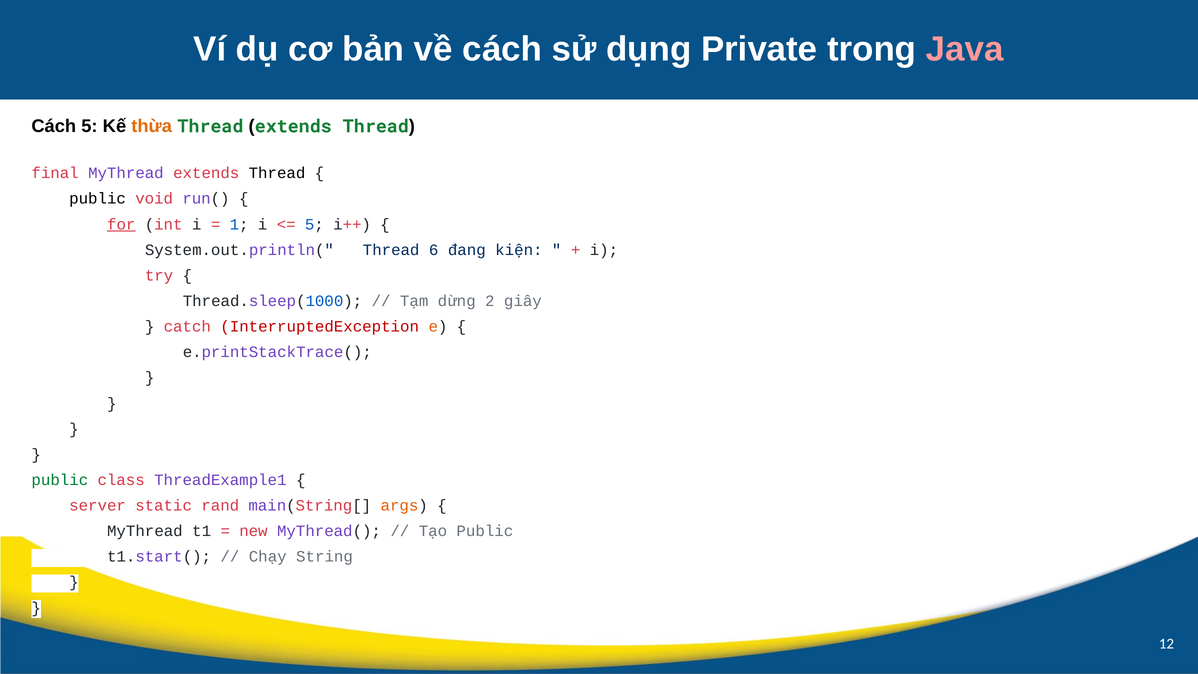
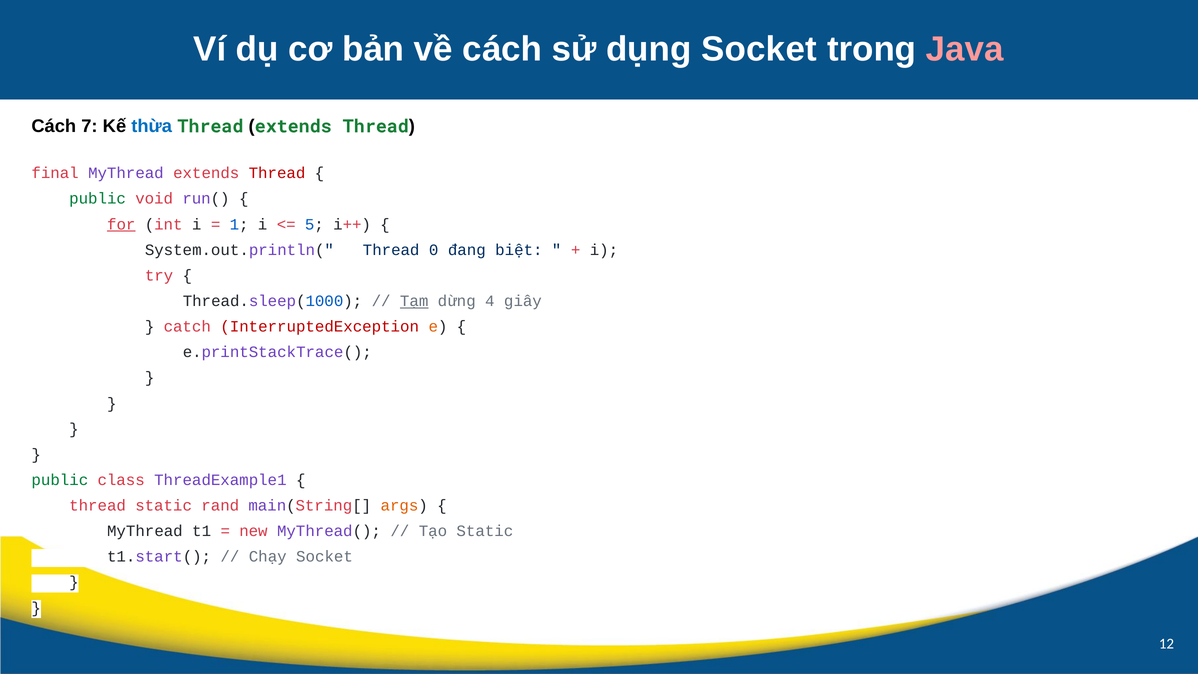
dụng Private: Private -> Socket (759, 49)
Cách 5: 5 -> 7 (89, 126)
thừa colour: orange -> blue (152, 126)
Thread colour: black -> red (277, 173)
public colour: black -> green (98, 199)
6: 6 -> 0 (434, 250)
kiện: kiện -> biệt (519, 250)
Tạm underline: none -> present (414, 301)
2: 2 -> 4 (490, 301)
server: server -> thread (98, 505)
Tạo Public: Public -> Static (485, 531)
Chạy String: String -> Socket (325, 557)
